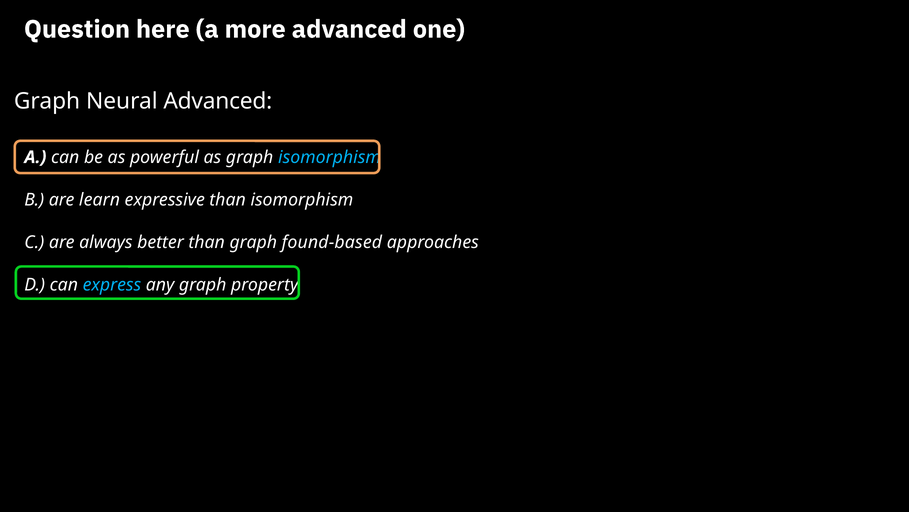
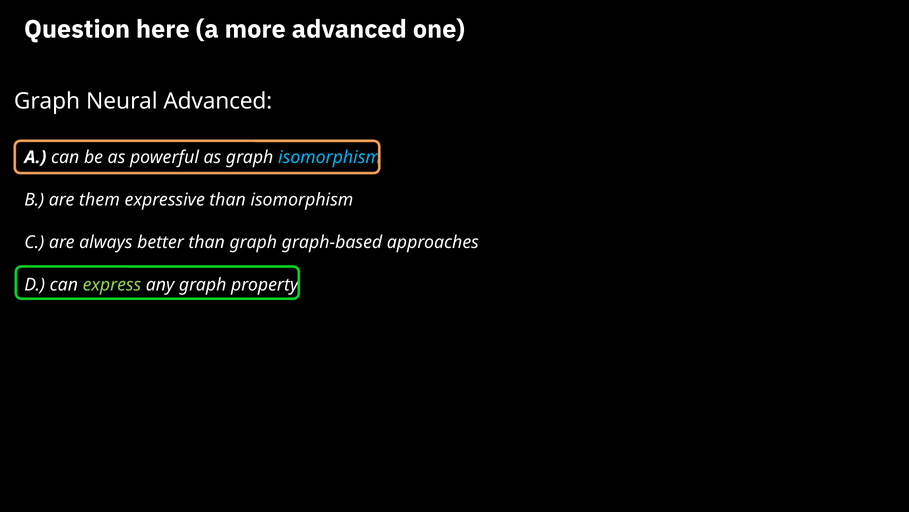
learn: learn -> them (99, 199)
found-based: found-based -> graph-based (332, 242)
express colour: light blue -> light green (112, 284)
